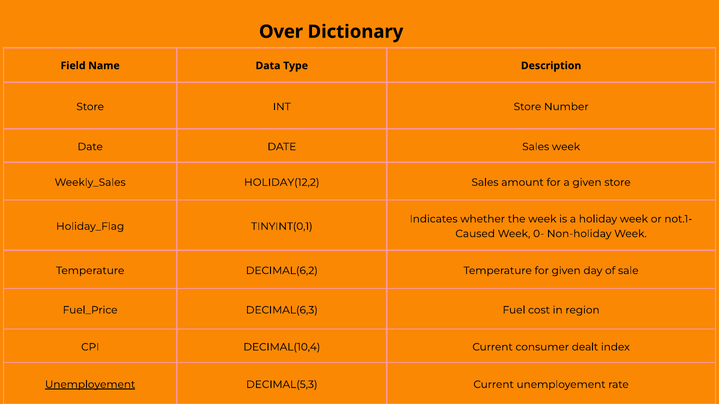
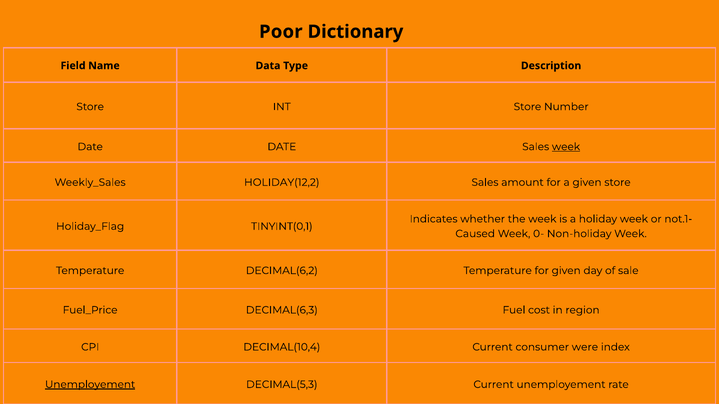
Over: Over -> Poor (281, 32)
week underline: none -> present (566, 147)
dealt: dealt -> were (585, 347)
